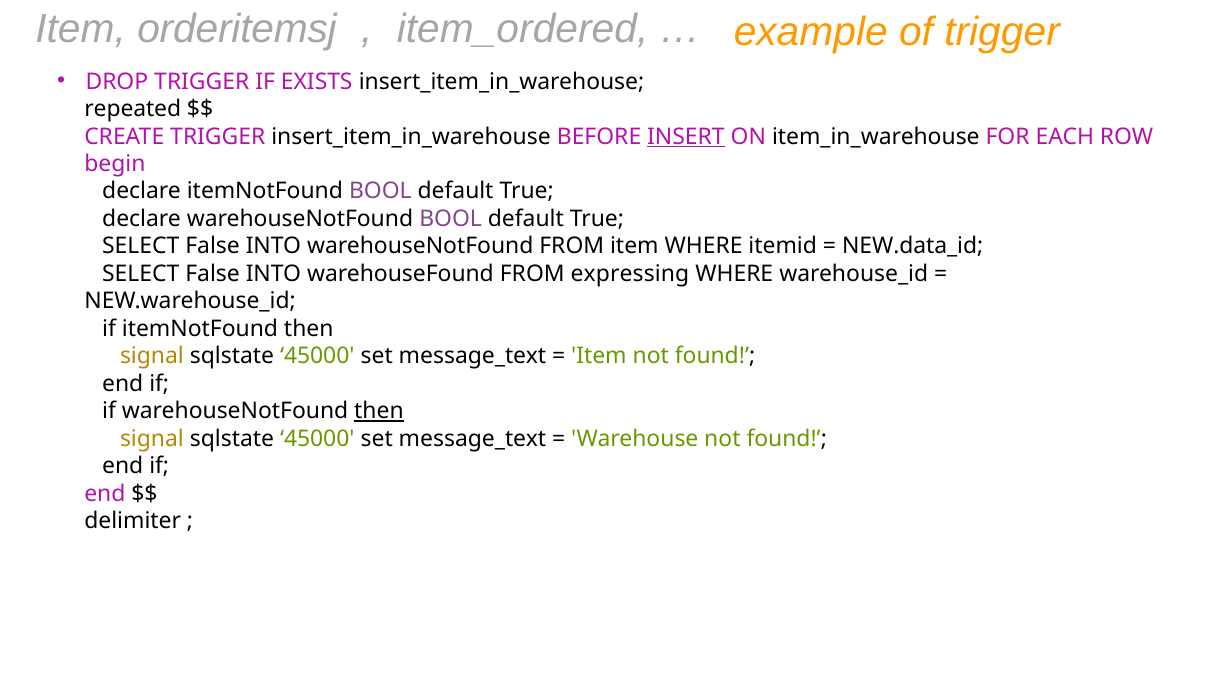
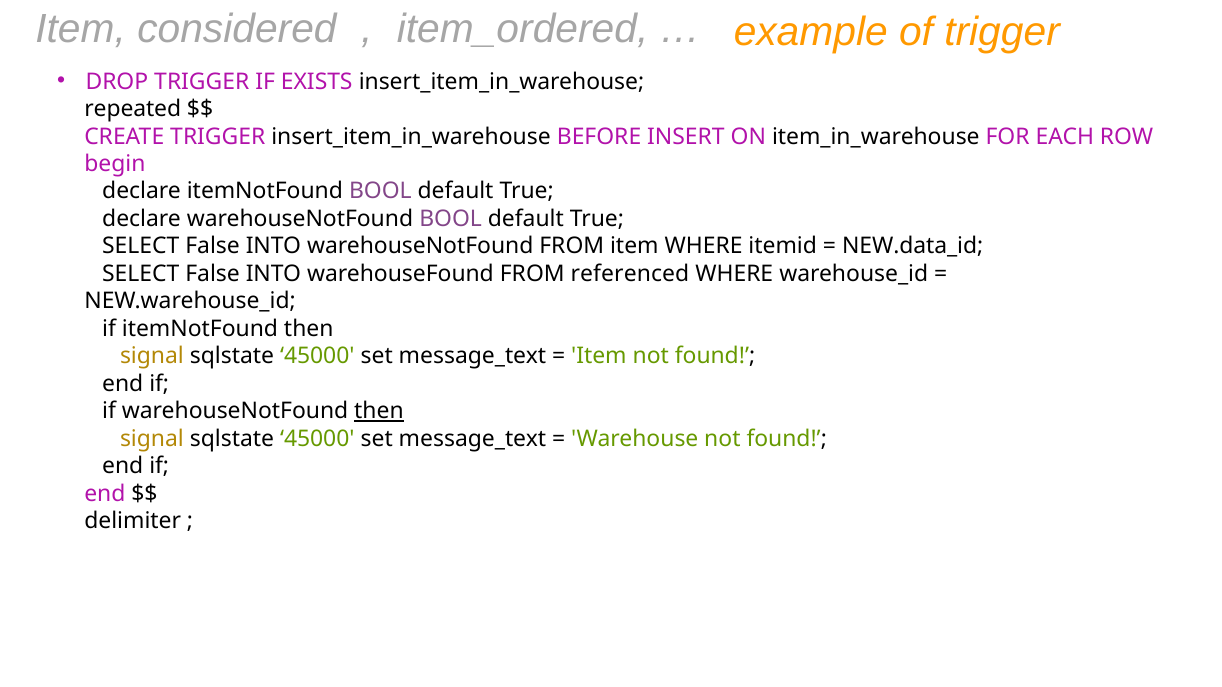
orderitemsj: orderitemsj -> considered (237, 29)
INSERT underline: present -> none (686, 137)
expressing: expressing -> referenced (630, 274)
